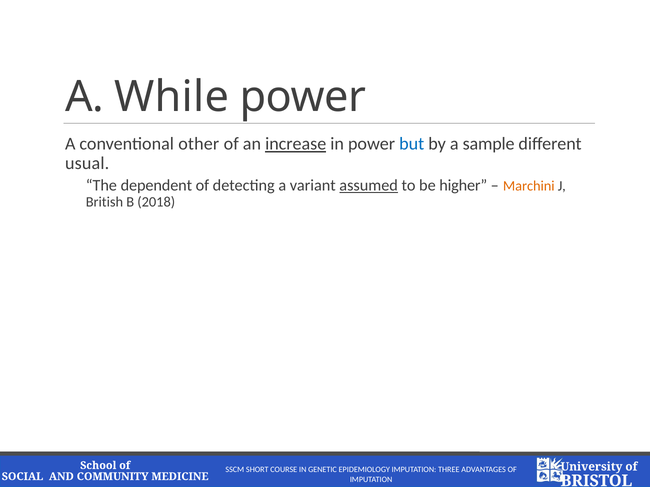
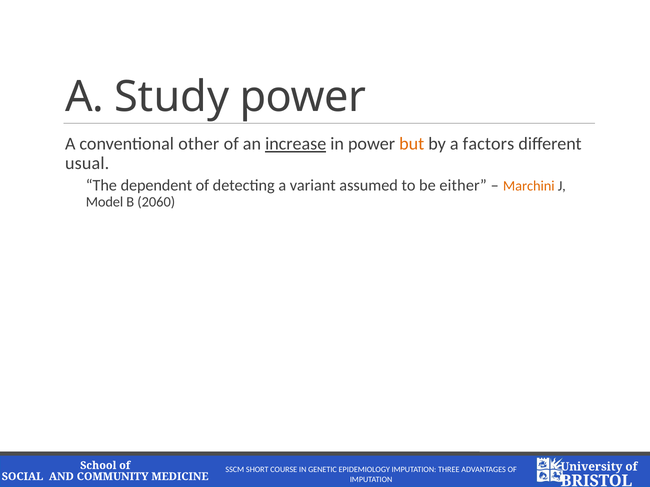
While: While -> Study (172, 97)
but colour: blue -> orange (412, 144)
sample: sample -> factors (488, 144)
assumed underline: present -> none (369, 186)
higher: higher -> either (463, 186)
British: British -> Model (105, 202)
2018: 2018 -> 2060 (156, 202)
